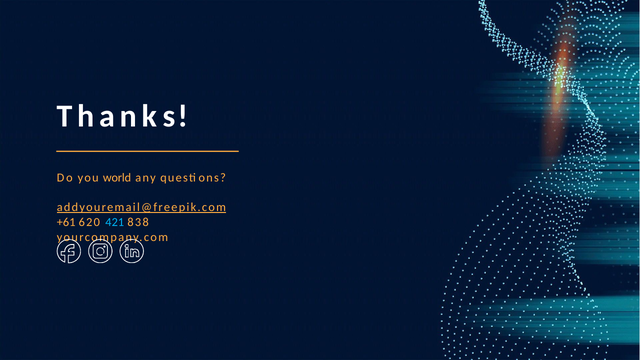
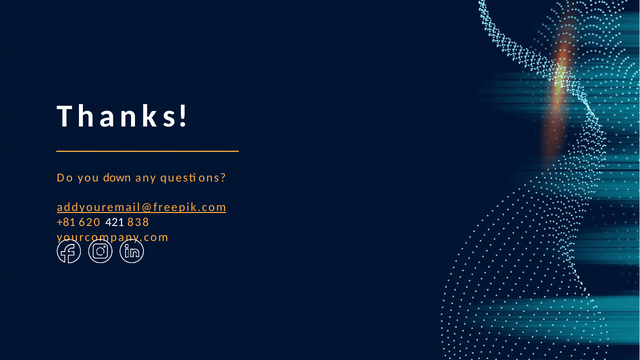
world: world -> down (117, 178)
+61: +61 -> +81 (66, 222)
421 colour: light blue -> white (115, 222)
